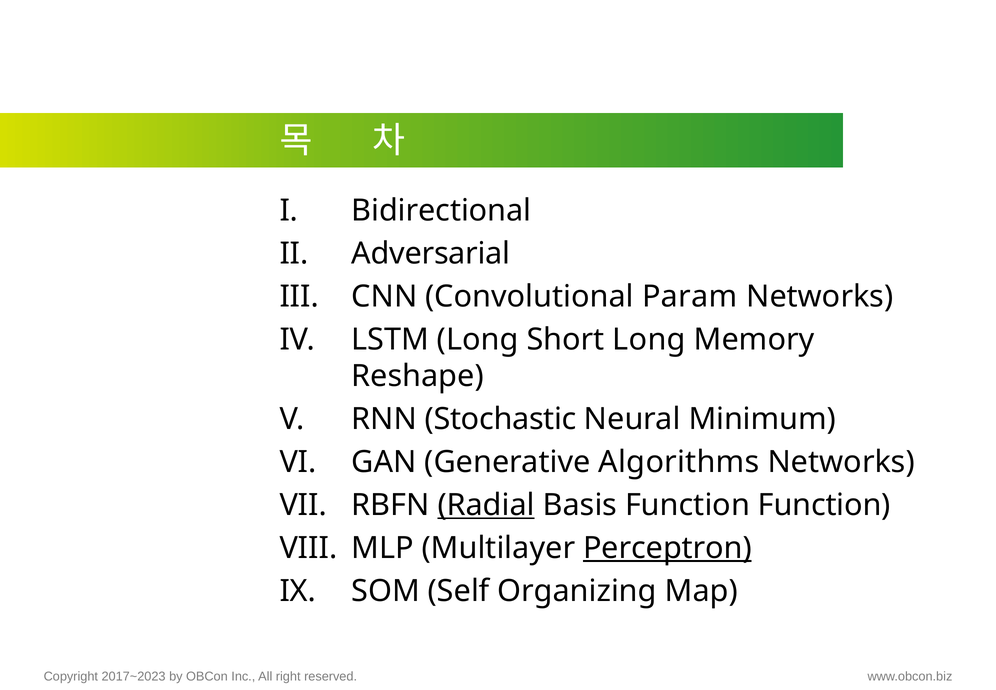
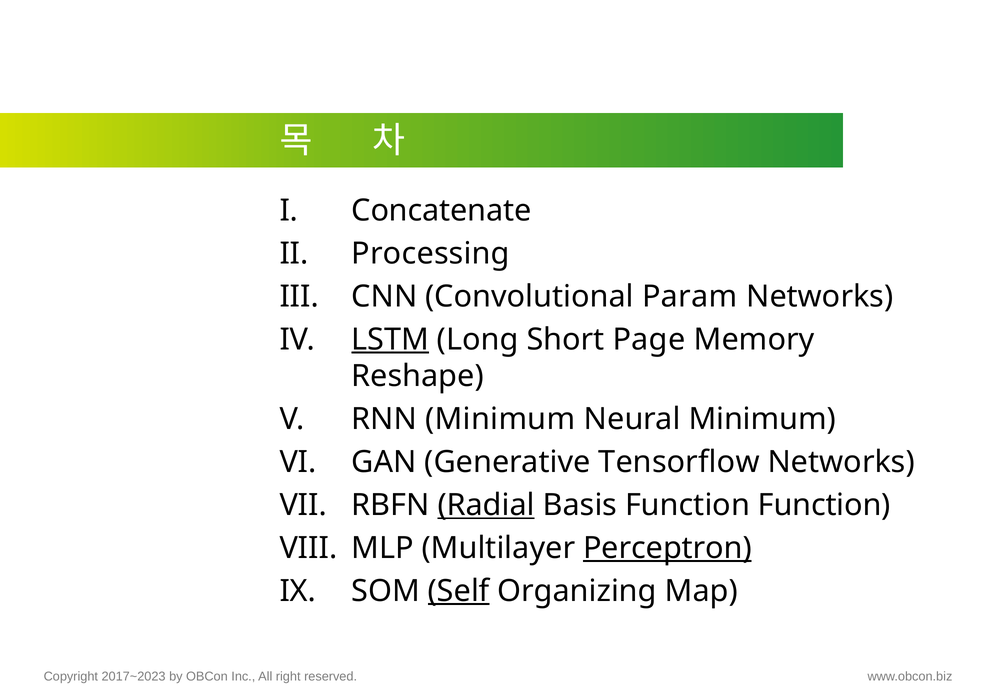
Bidirectional: Bidirectional -> Concatenate (441, 211)
Adversarial: Adversarial -> Processing (431, 253)
LSTM underline: none -> present (390, 339)
Short Long: Long -> Page (649, 339)
RNN Stochastic: Stochastic -> Minimum (500, 419)
Algorithms: Algorithms -> Tensorflow (679, 462)
Self underline: none -> present (459, 590)
